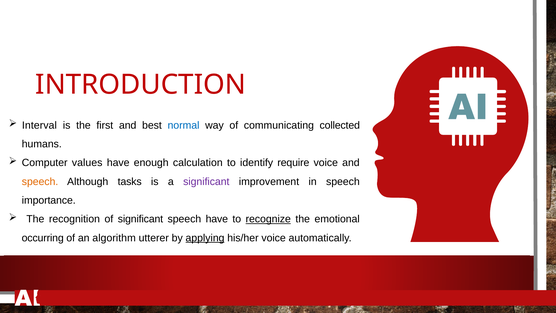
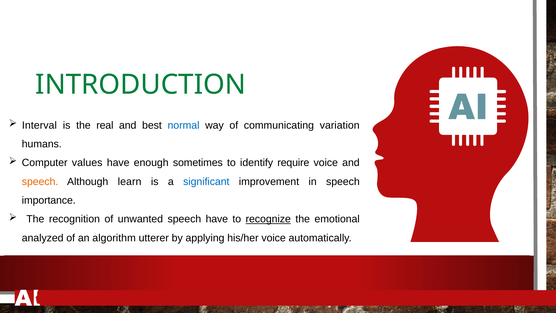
INTRODUCTION colour: red -> green (141, 85)
first: first -> real (105, 125)
collected: collected -> variation (340, 125)
calculation: calculation -> sometimes (198, 163)
tasks: tasks -> learn (130, 181)
significant colour: purple -> blue (206, 181)
of significant: significant -> unwanted (140, 219)
occurring: occurring -> analyzed (43, 238)
applying underline: present -> none (205, 238)
